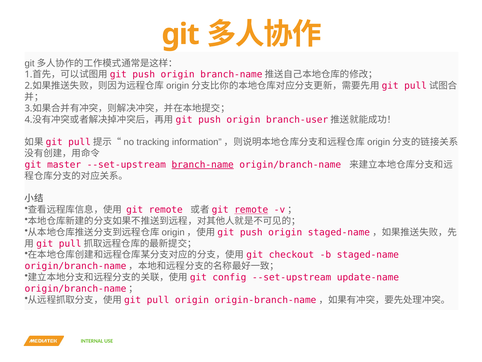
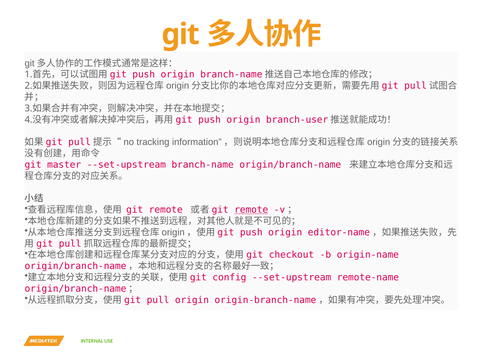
branch-name underline: present -> none (203, 164)
origin staged-name: staged-name -> editor-name (339, 232)
b staged-name: staged-name -> origin-name (368, 255)
update-name: update-name -> remote-name (368, 277)
